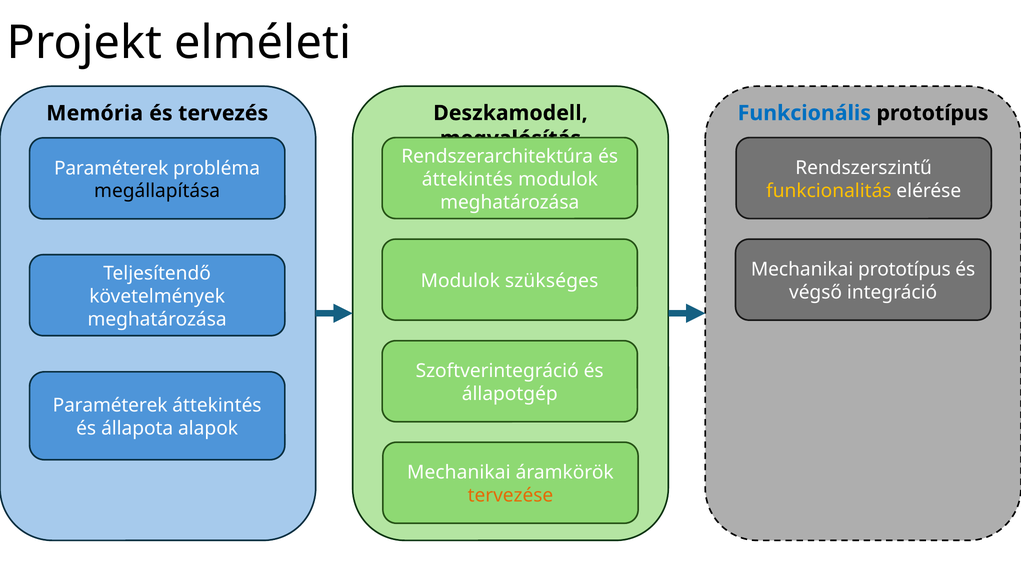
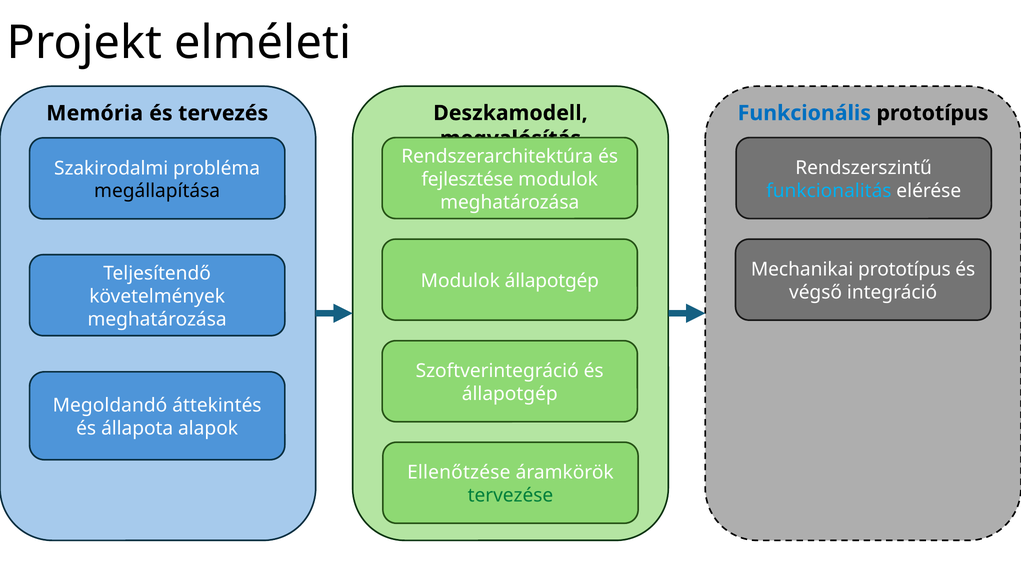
Paraméterek: Paraméterek -> Szakirodalmi (111, 168)
áttekintés: áttekintés -> fejlesztése (467, 179)
funkcionalitás colour: yellow -> light blue (829, 191)
Modulok szükséges: szükséges -> állapotgép (552, 281)
Paraméterek: Paraméterek -> Megoldandó (110, 406)
Mechanikai: Mechanikai -> Ellenőtzése (459, 473)
tervezése colour: orange -> green (510, 496)
